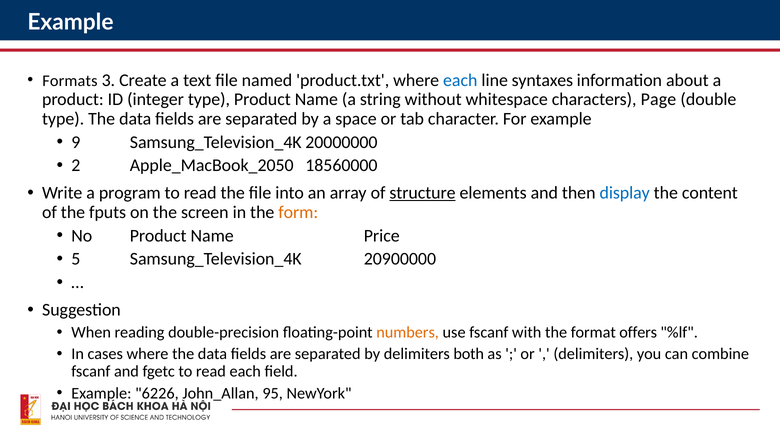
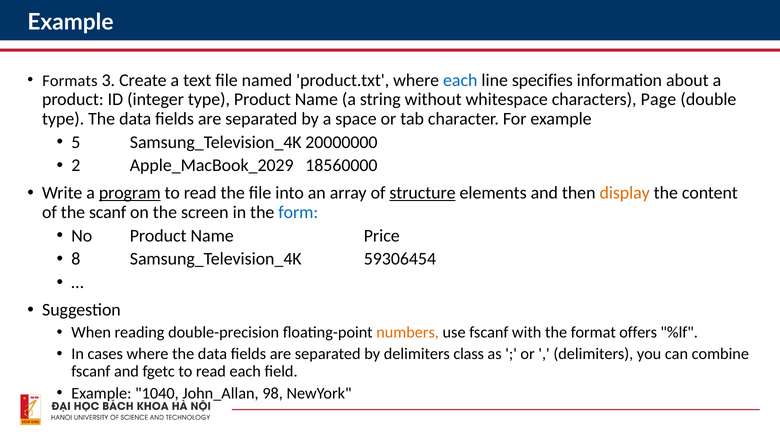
syntaxes: syntaxes -> specifies (542, 80)
9: 9 -> 5 (76, 142)
Apple_MacBook_2050: Apple_MacBook_2050 -> Apple_MacBook_2029 (212, 165)
program underline: none -> present (130, 193)
display colour: blue -> orange (625, 193)
fputs: fputs -> scanf (108, 212)
form colour: orange -> blue (298, 212)
5: 5 -> 8 (76, 259)
20900000: 20900000 -> 59306454 (400, 259)
both: both -> class (469, 354)
6226: 6226 -> 1040 (157, 393)
95: 95 -> 98 (273, 393)
